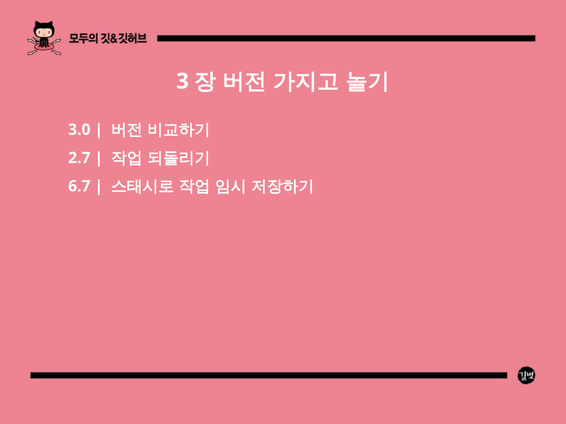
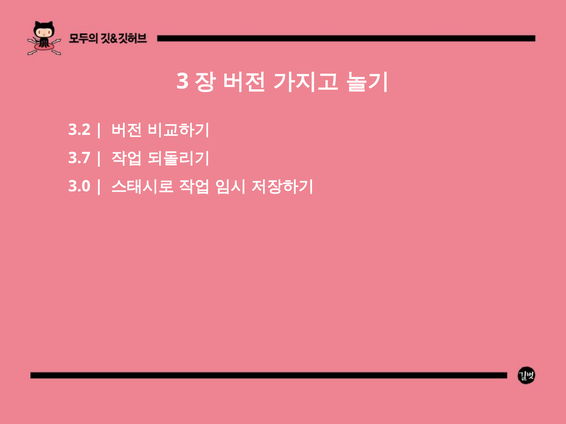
3.0: 3.0 -> 3.2 (79, 130)
2.7: 2.7 -> 3.7 (79, 158)
6.7: 6.7 -> 3.0 (79, 186)
